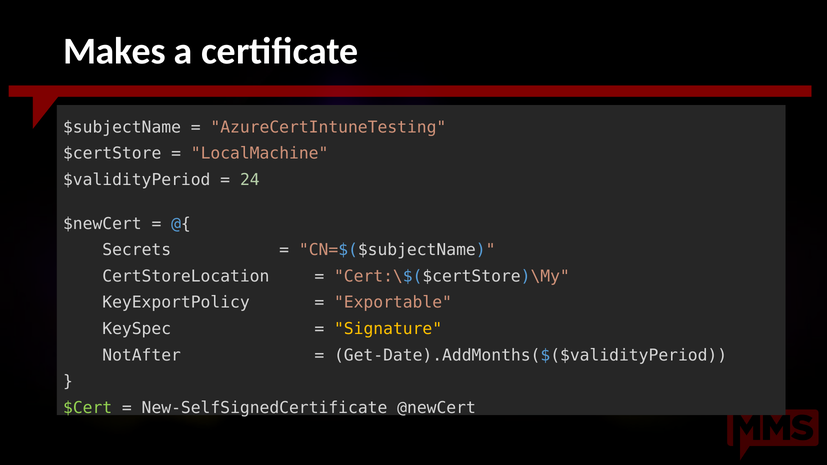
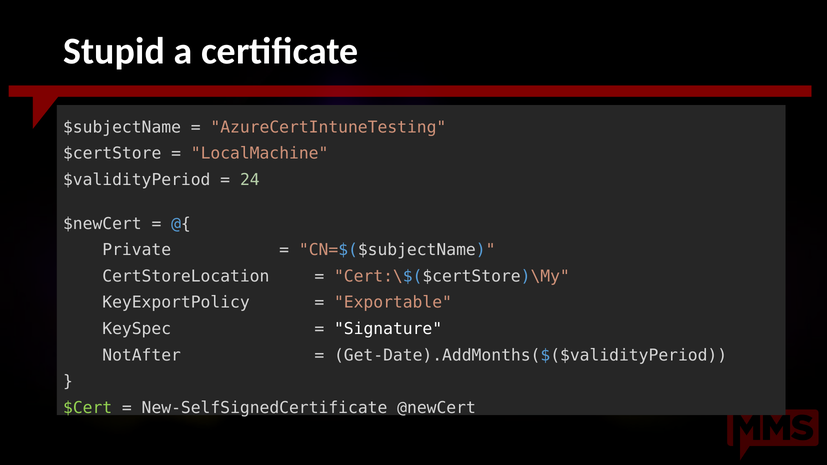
Makes: Makes -> Stupid (114, 51)
Secrets: Secrets -> Private (137, 250)
Signature colour: yellow -> white (388, 329)
